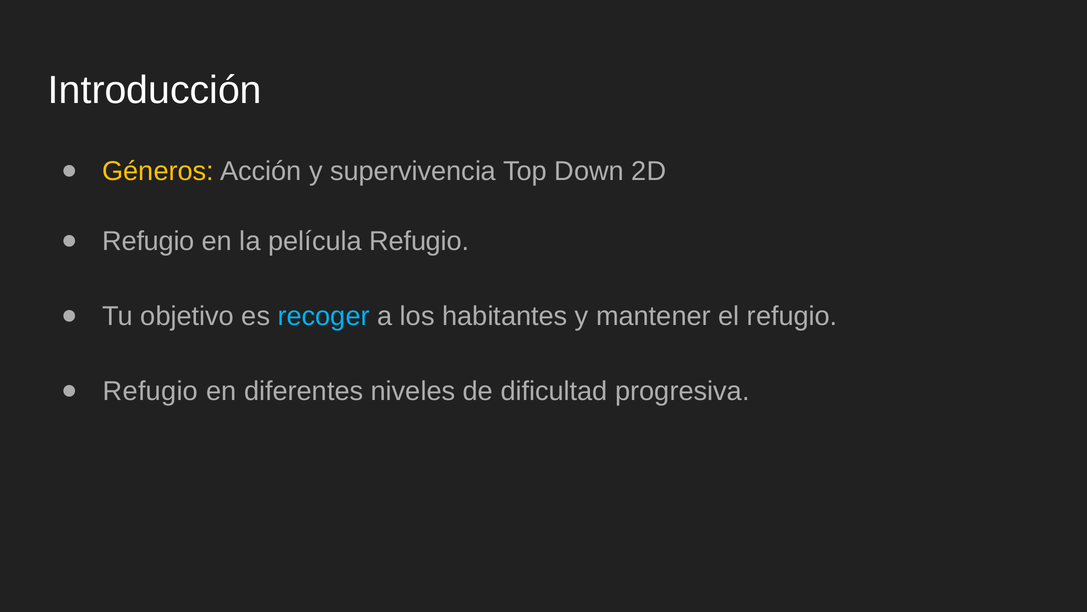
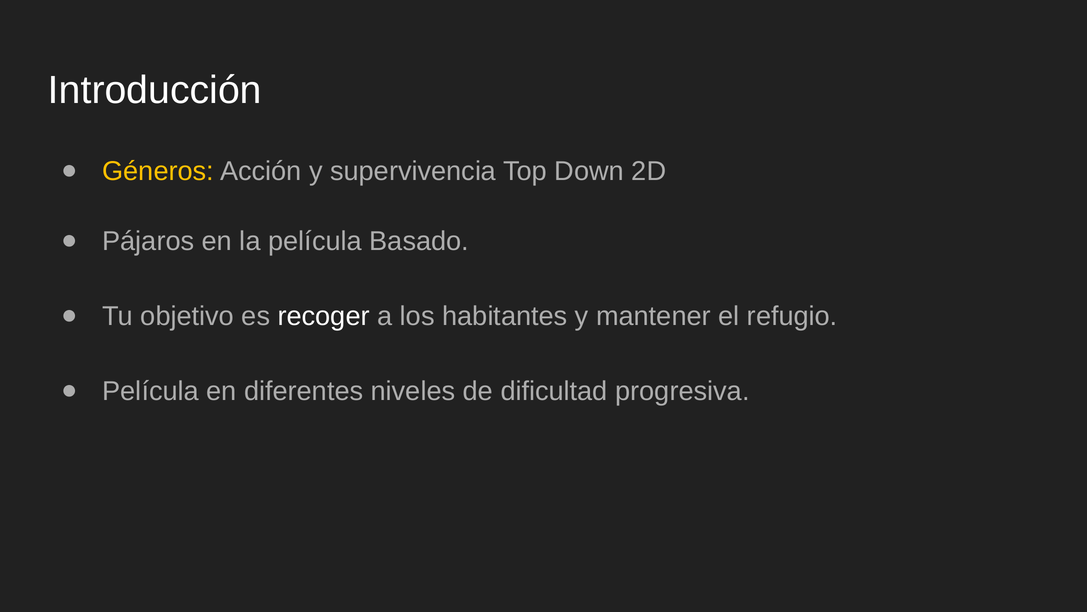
Refugio: Refugio -> Pájaros (148, 241)
película Refugio: Refugio -> Basado (419, 241)
recoger colour: light blue -> white (324, 316)
Refugio: Refugio -> Película (151, 391)
